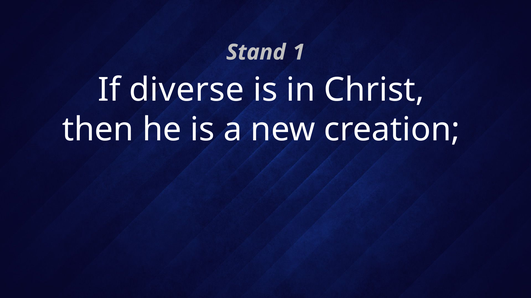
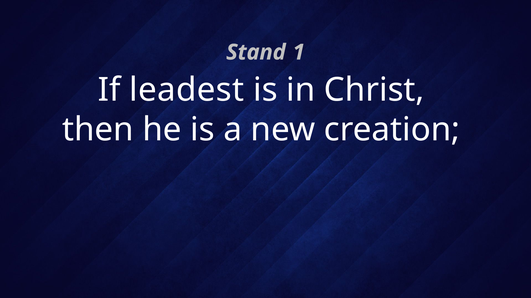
diverse: diverse -> leadest (187, 90)
